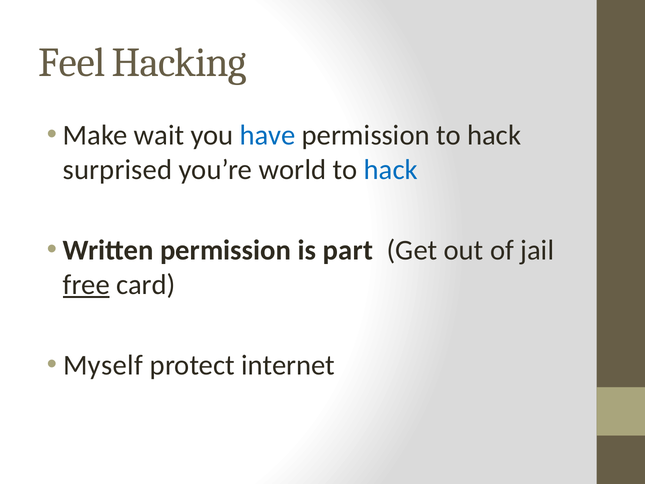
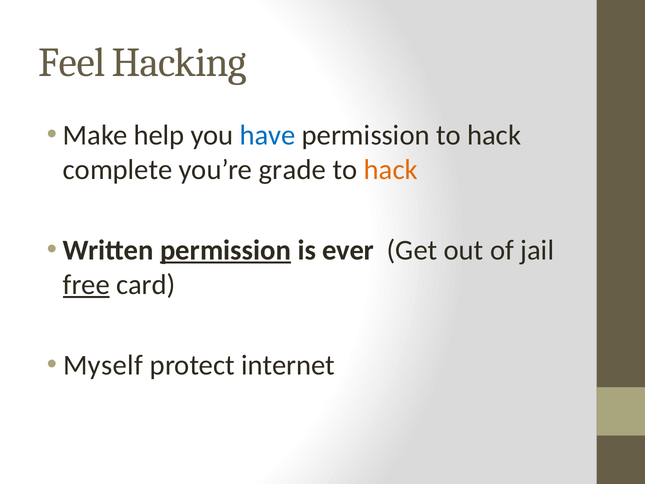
wait: wait -> help (159, 135)
surprised: surprised -> complete (118, 170)
world: world -> grade (292, 170)
hack colour: blue -> orange (391, 170)
permission underline: none -> present (226, 250)
part: part -> ever (348, 250)
